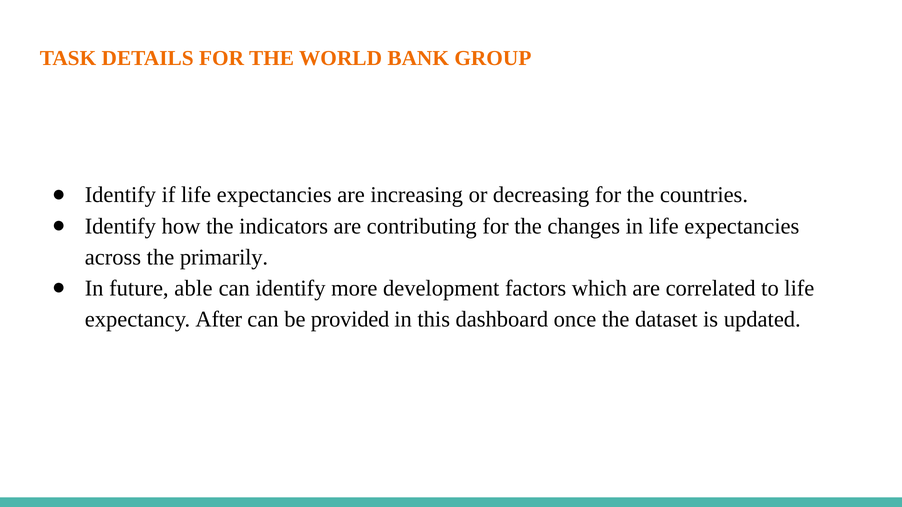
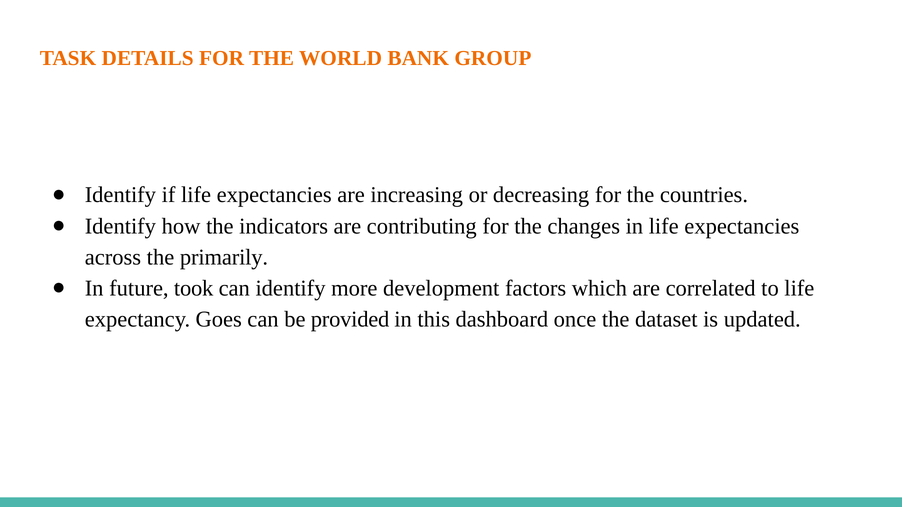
able: able -> took (194, 289)
After: After -> Goes (219, 320)
